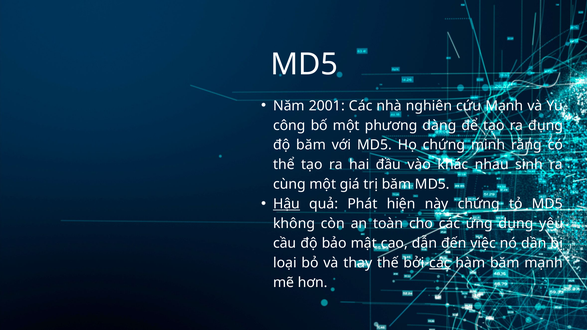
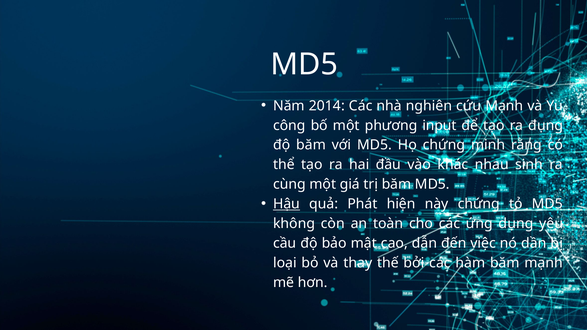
2001: 2001 -> 2014 (327, 106)
dàng: dàng -> input (440, 125)
các underline: present -> none (440, 263)
